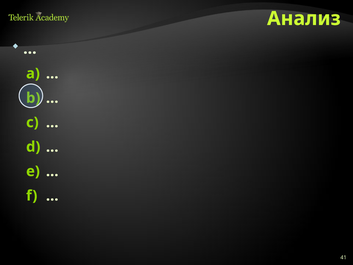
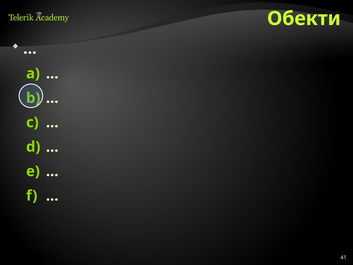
Анализ: Анализ -> Обекти (304, 19)
